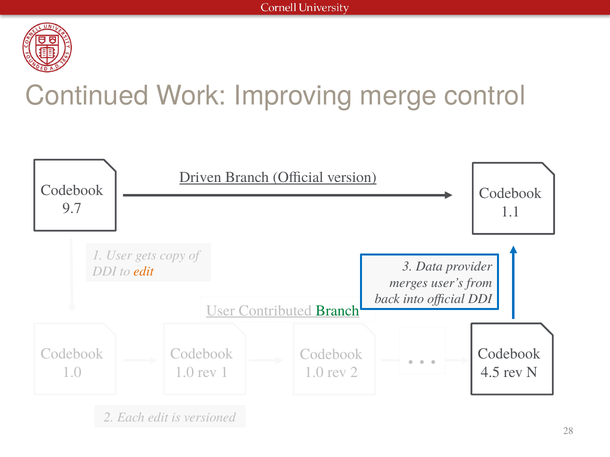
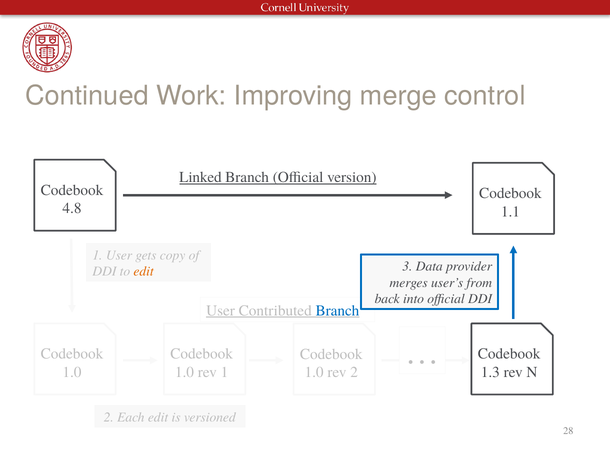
Driven: Driven -> Linked (200, 178)
9.7: 9.7 -> 4.8 (72, 209)
Branch colour: green -> blue (337, 311)
4.5: 4.5 -> 1.3 (490, 372)
